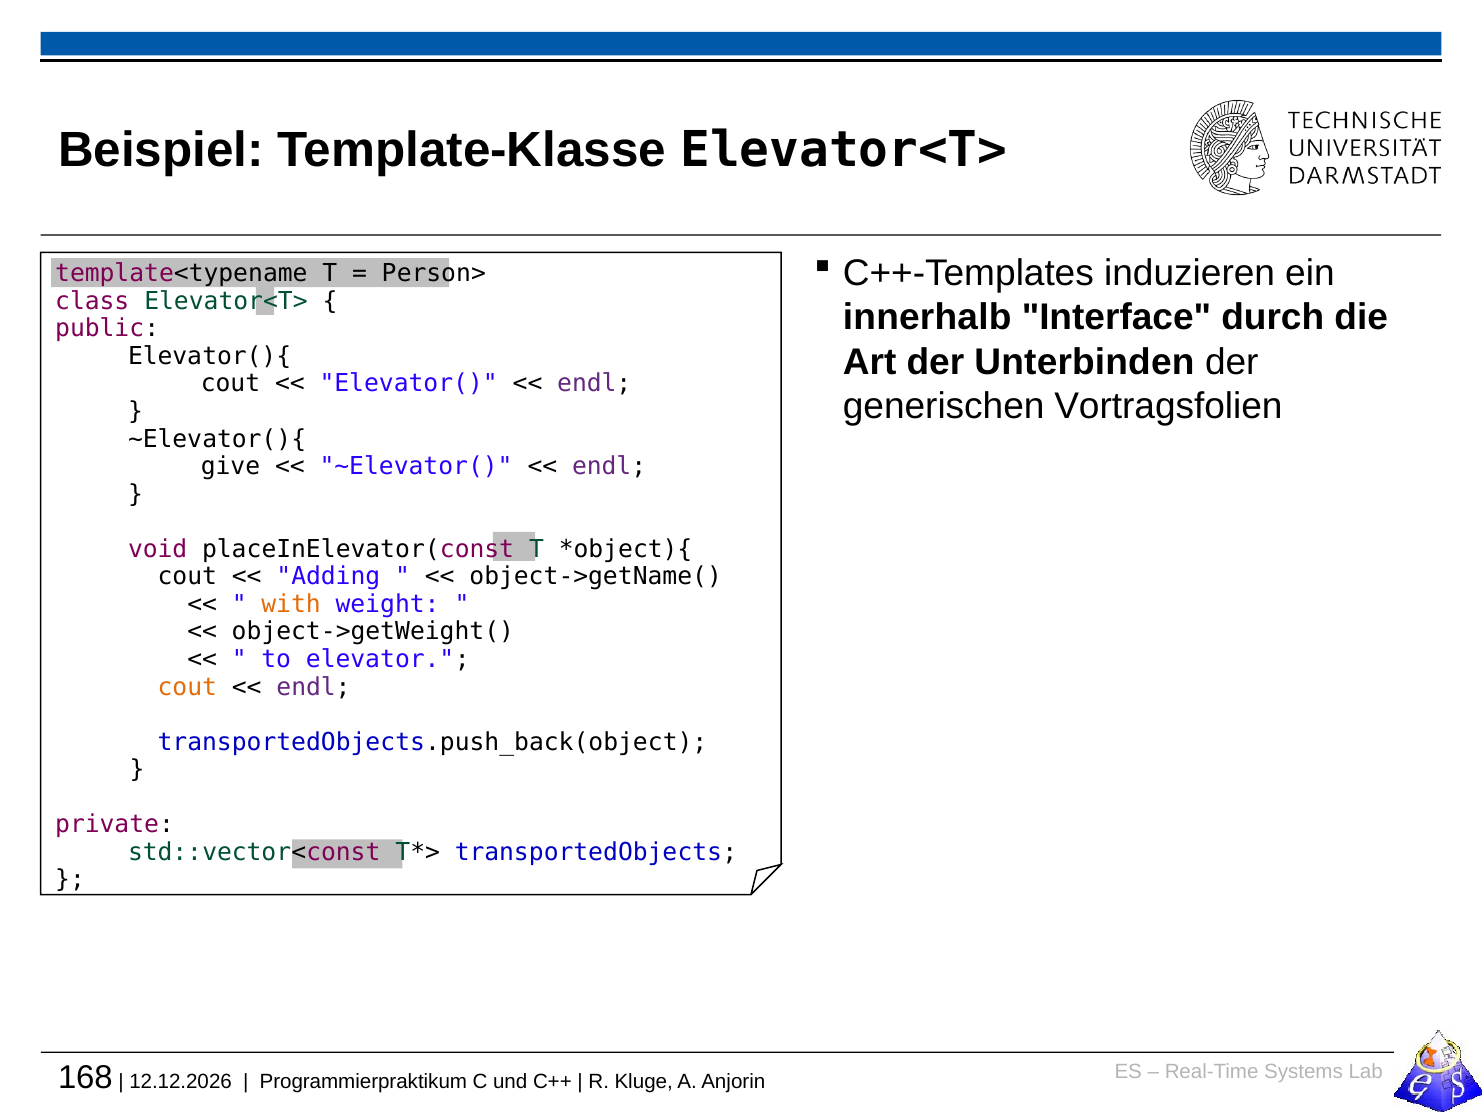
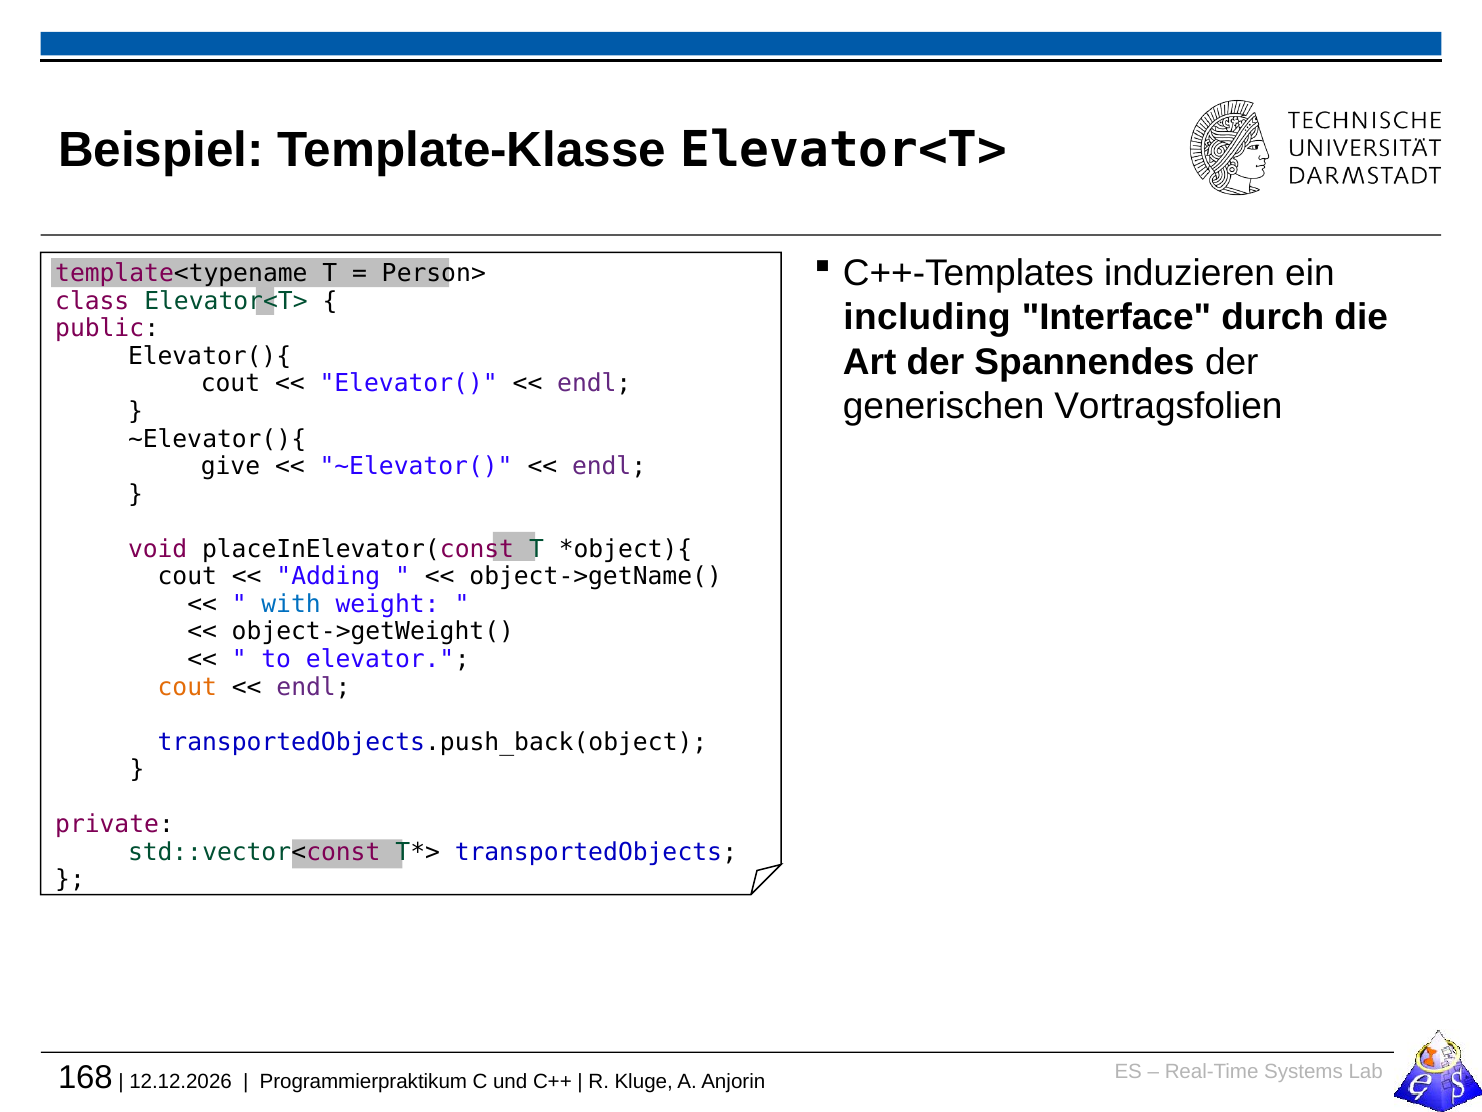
innerhalb: innerhalb -> including (927, 317)
Unterbinden: Unterbinden -> Spannendes (1085, 362)
with colour: orange -> blue (291, 604)
